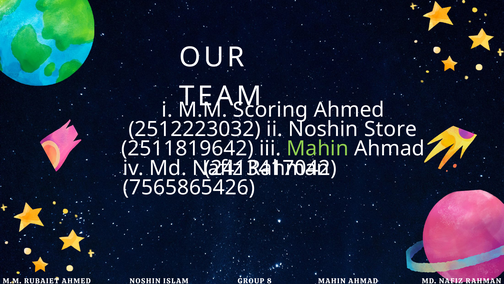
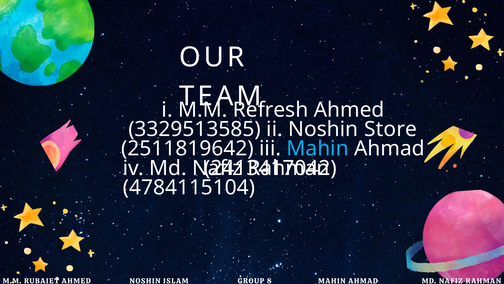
Scoring: Scoring -> Refresh (271, 110)
2512223032: 2512223032 -> 3329513585 (195, 129)
Mahin colour: light green -> light blue (318, 148)
7565865426: 7565865426 -> 4784115104 (189, 187)
